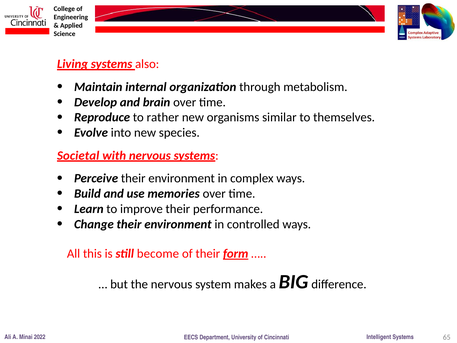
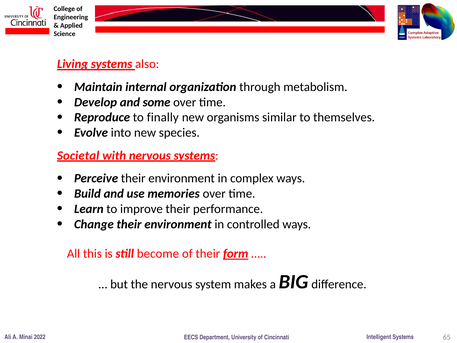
brain: brain -> some (157, 102)
rather: rather -> finally (163, 117)
